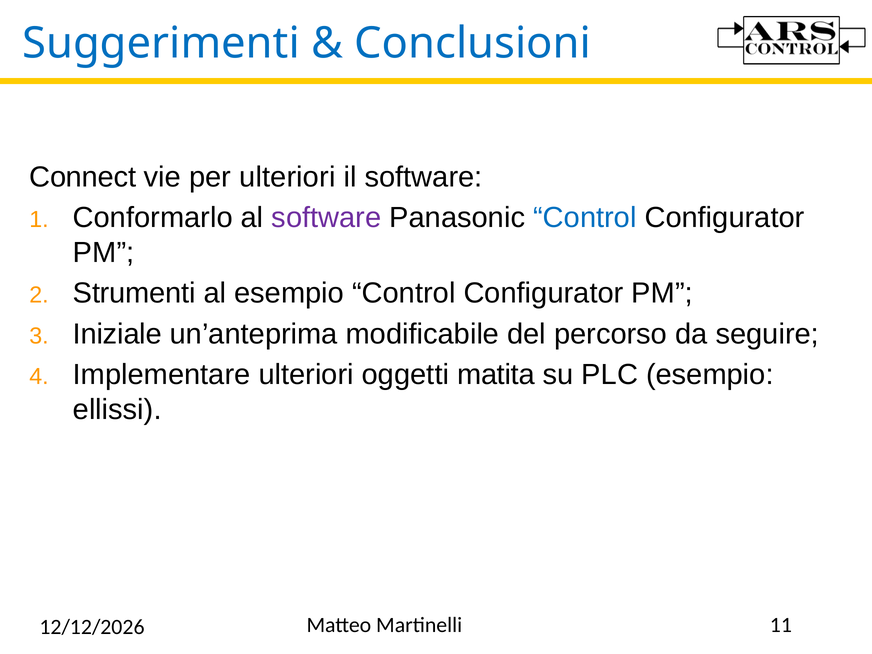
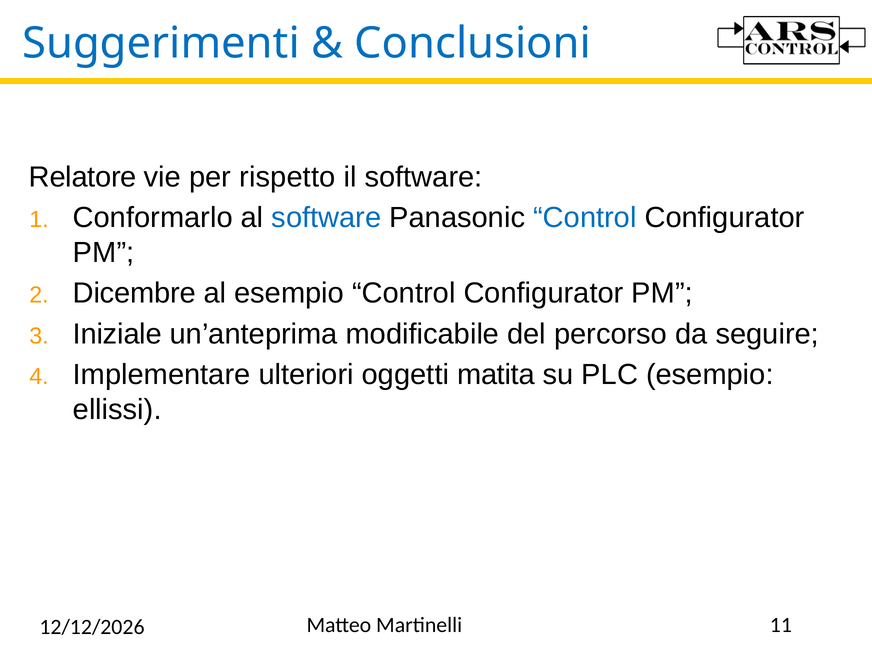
Connect: Connect -> Relatore (83, 177)
per ulteriori: ulteriori -> rispetto (287, 177)
software colour: purple -> blue (326, 218)
Strumenti: Strumenti -> Dicembre (134, 293)
